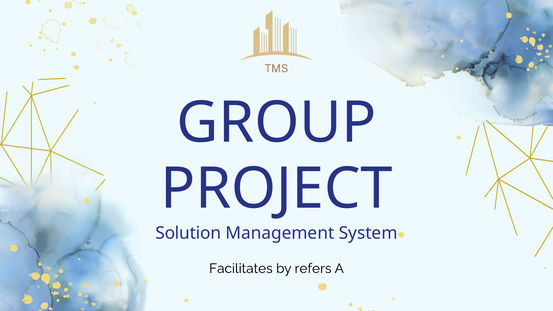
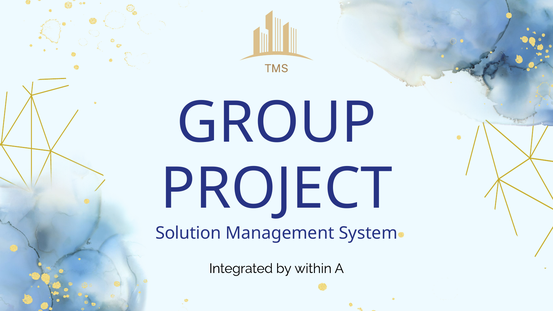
Facilitates: Facilitates -> Integrated (241, 269)
refers: refers -> within (313, 269)
